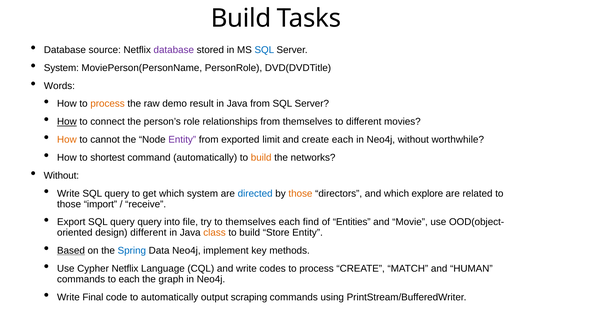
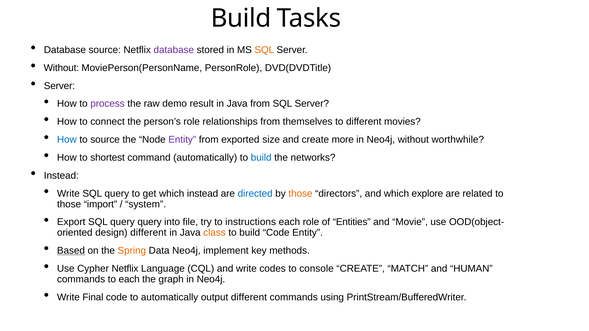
SQL colour: blue -> orange (264, 50)
System: System -> Without (61, 68)
Words: Words -> Server (59, 86)
process colour: orange -> purple (108, 104)
How underline: present -> none (67, 122)
How colour: orange -> blue (67, 140)
to cannot: cannot -> source (105, 140)
limit: limit -> size (271, 140)
create each: each -> more (343, 140)
build colour: orange -> blue (261, 158)
Without: Without -> Instead (61, 176)
which system: system -> instead (203, 194)
receive: receive -> system (146, 204)
to themselves: themselves -> instructions (251, 222)
each find: find -> role (311, 222)
build Store: Store -> Code (276, 233)
Spring colour: blue -> orange (132, 251)
codes to process: process -> console (316, 269)
output scraping: scraping -> different (249, 297)
